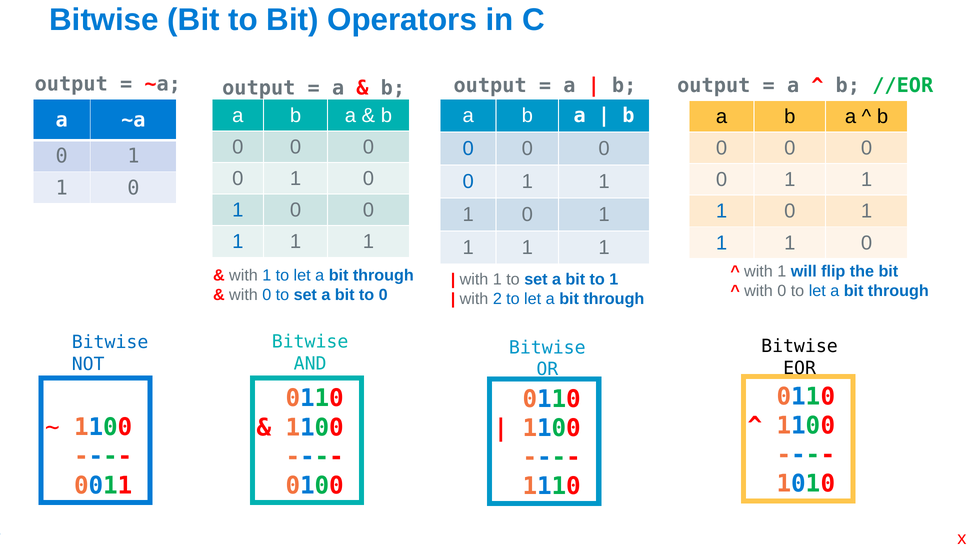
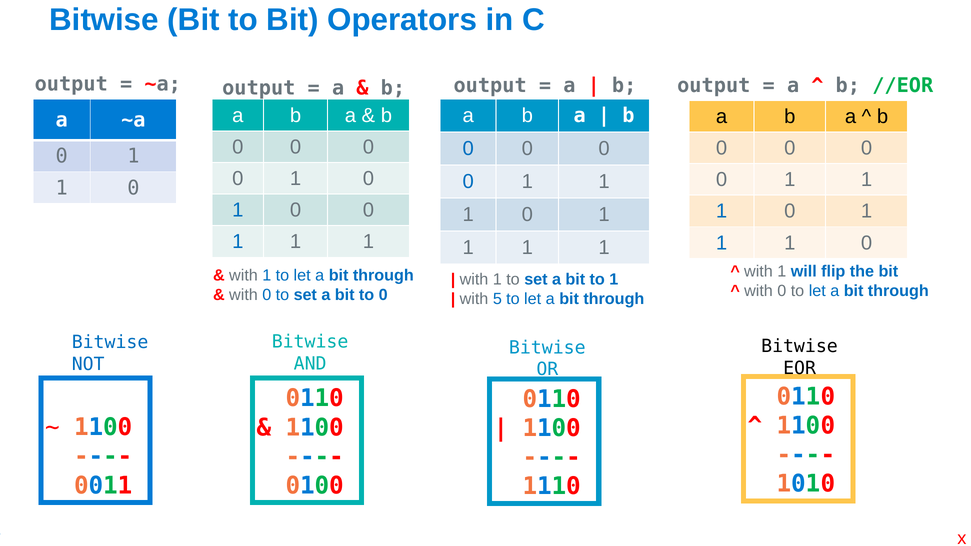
2: 2 -> 5 (497, 299)
